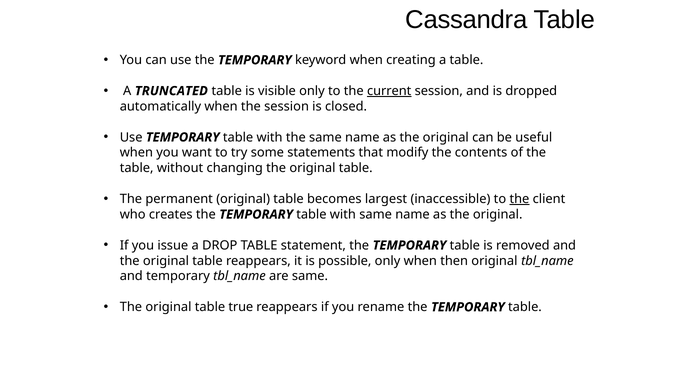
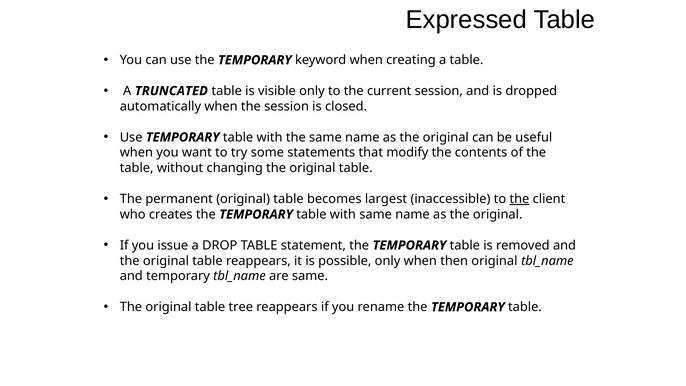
Cassandra: Cassandra -> Expressed (466, 20)
current underline: present -> none (389, 91)
true: true -> tree (241, 307)
